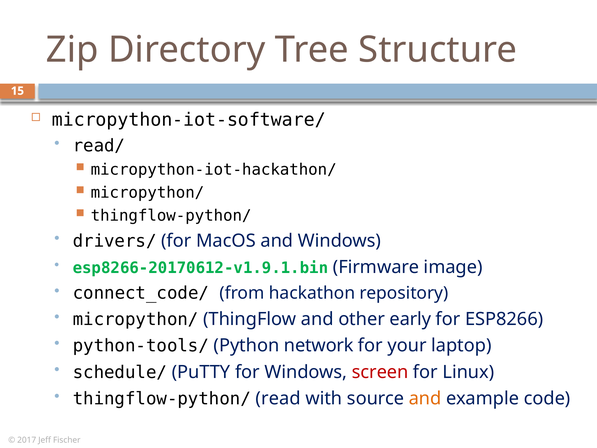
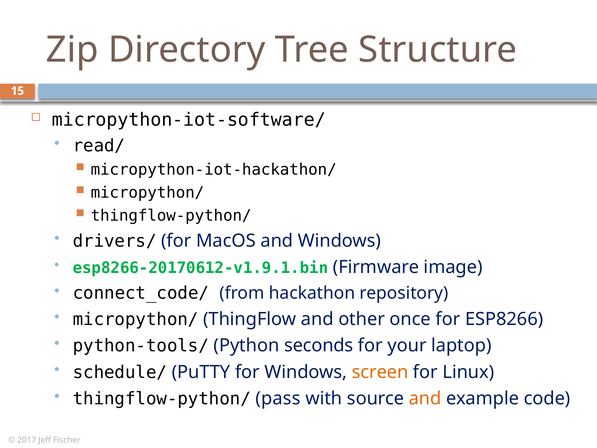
early: early -> once (410, 319)
network: network -> seconds (319, 345)
screen colour: red -> orange (380, 372)
read: read -> pass (278, 398)
